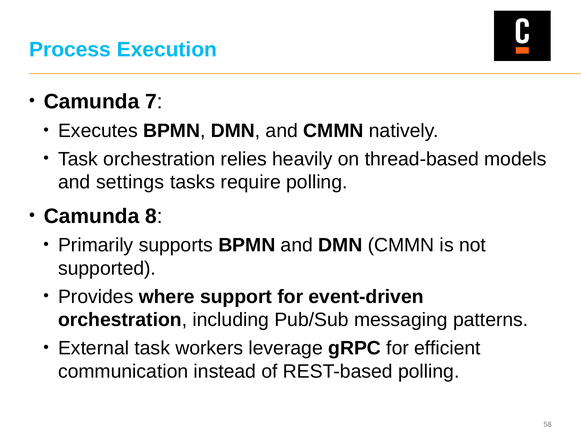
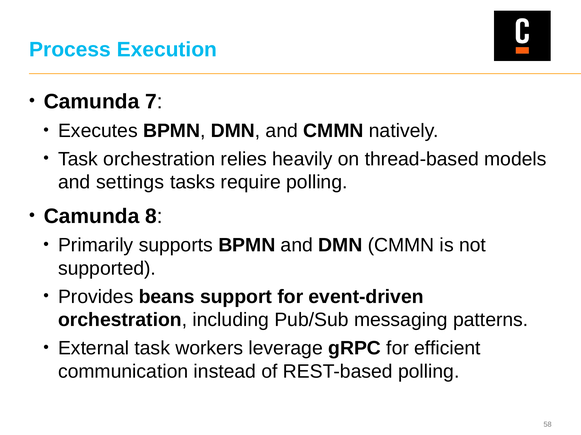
where: where -> beans (167, 297)
